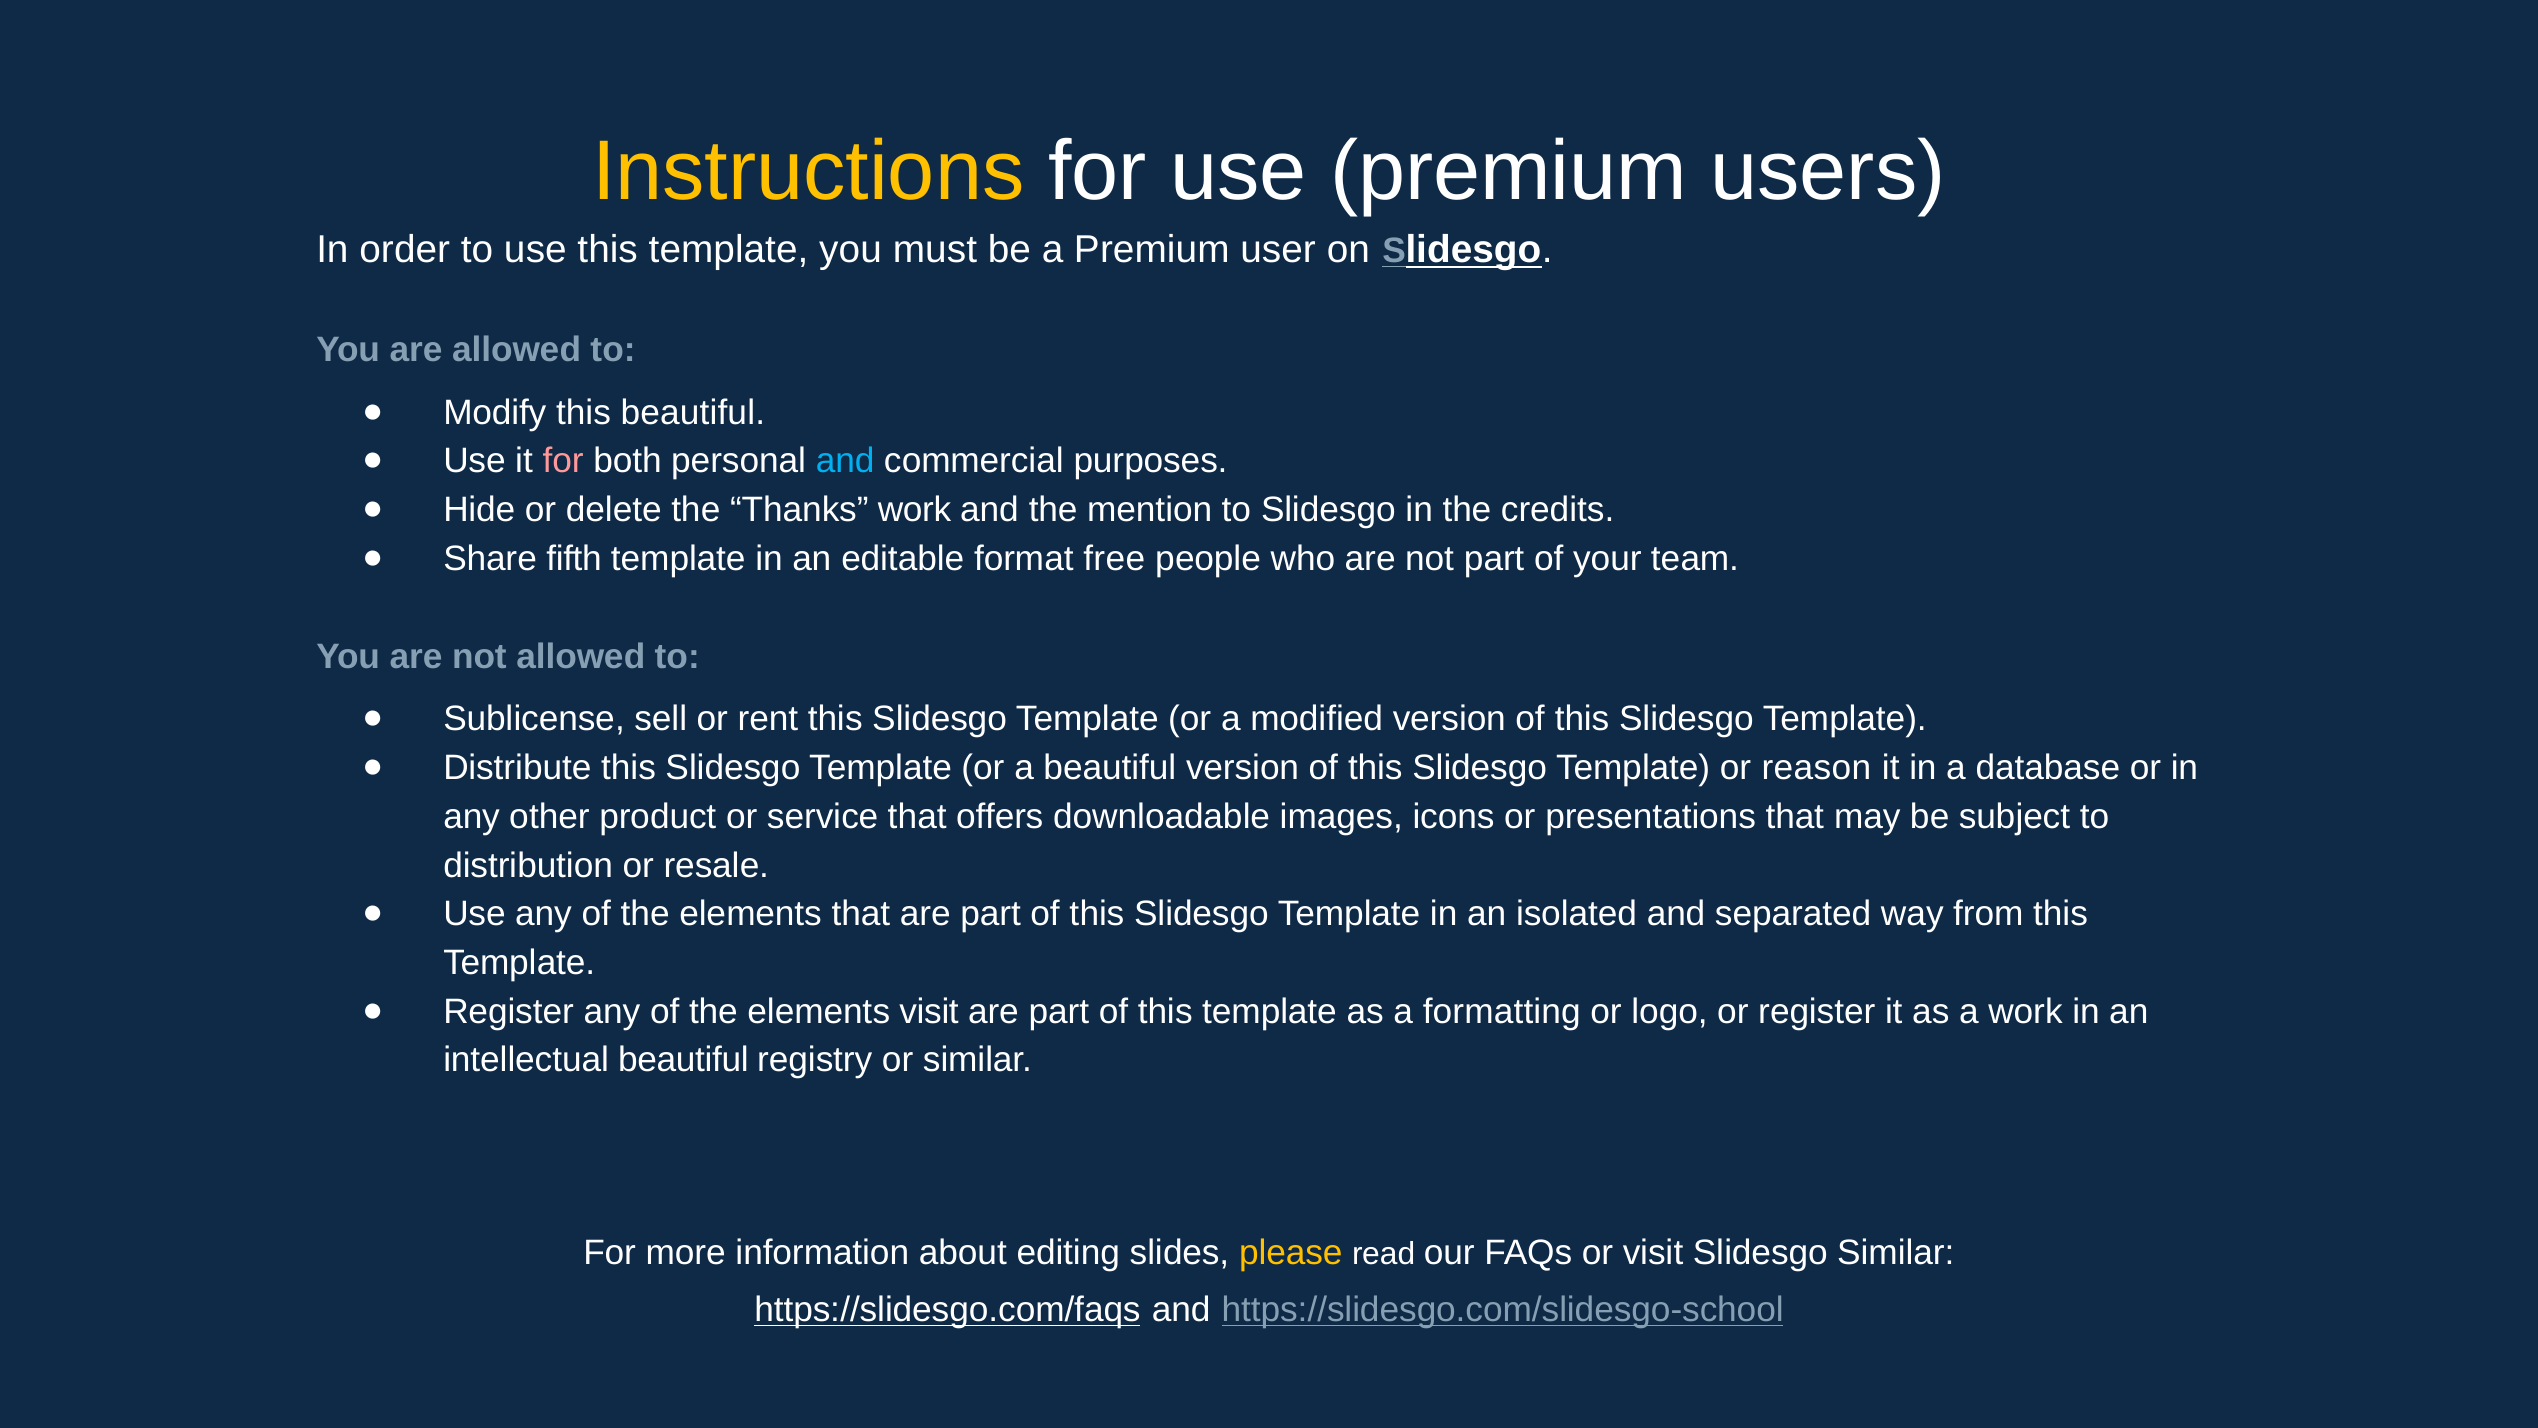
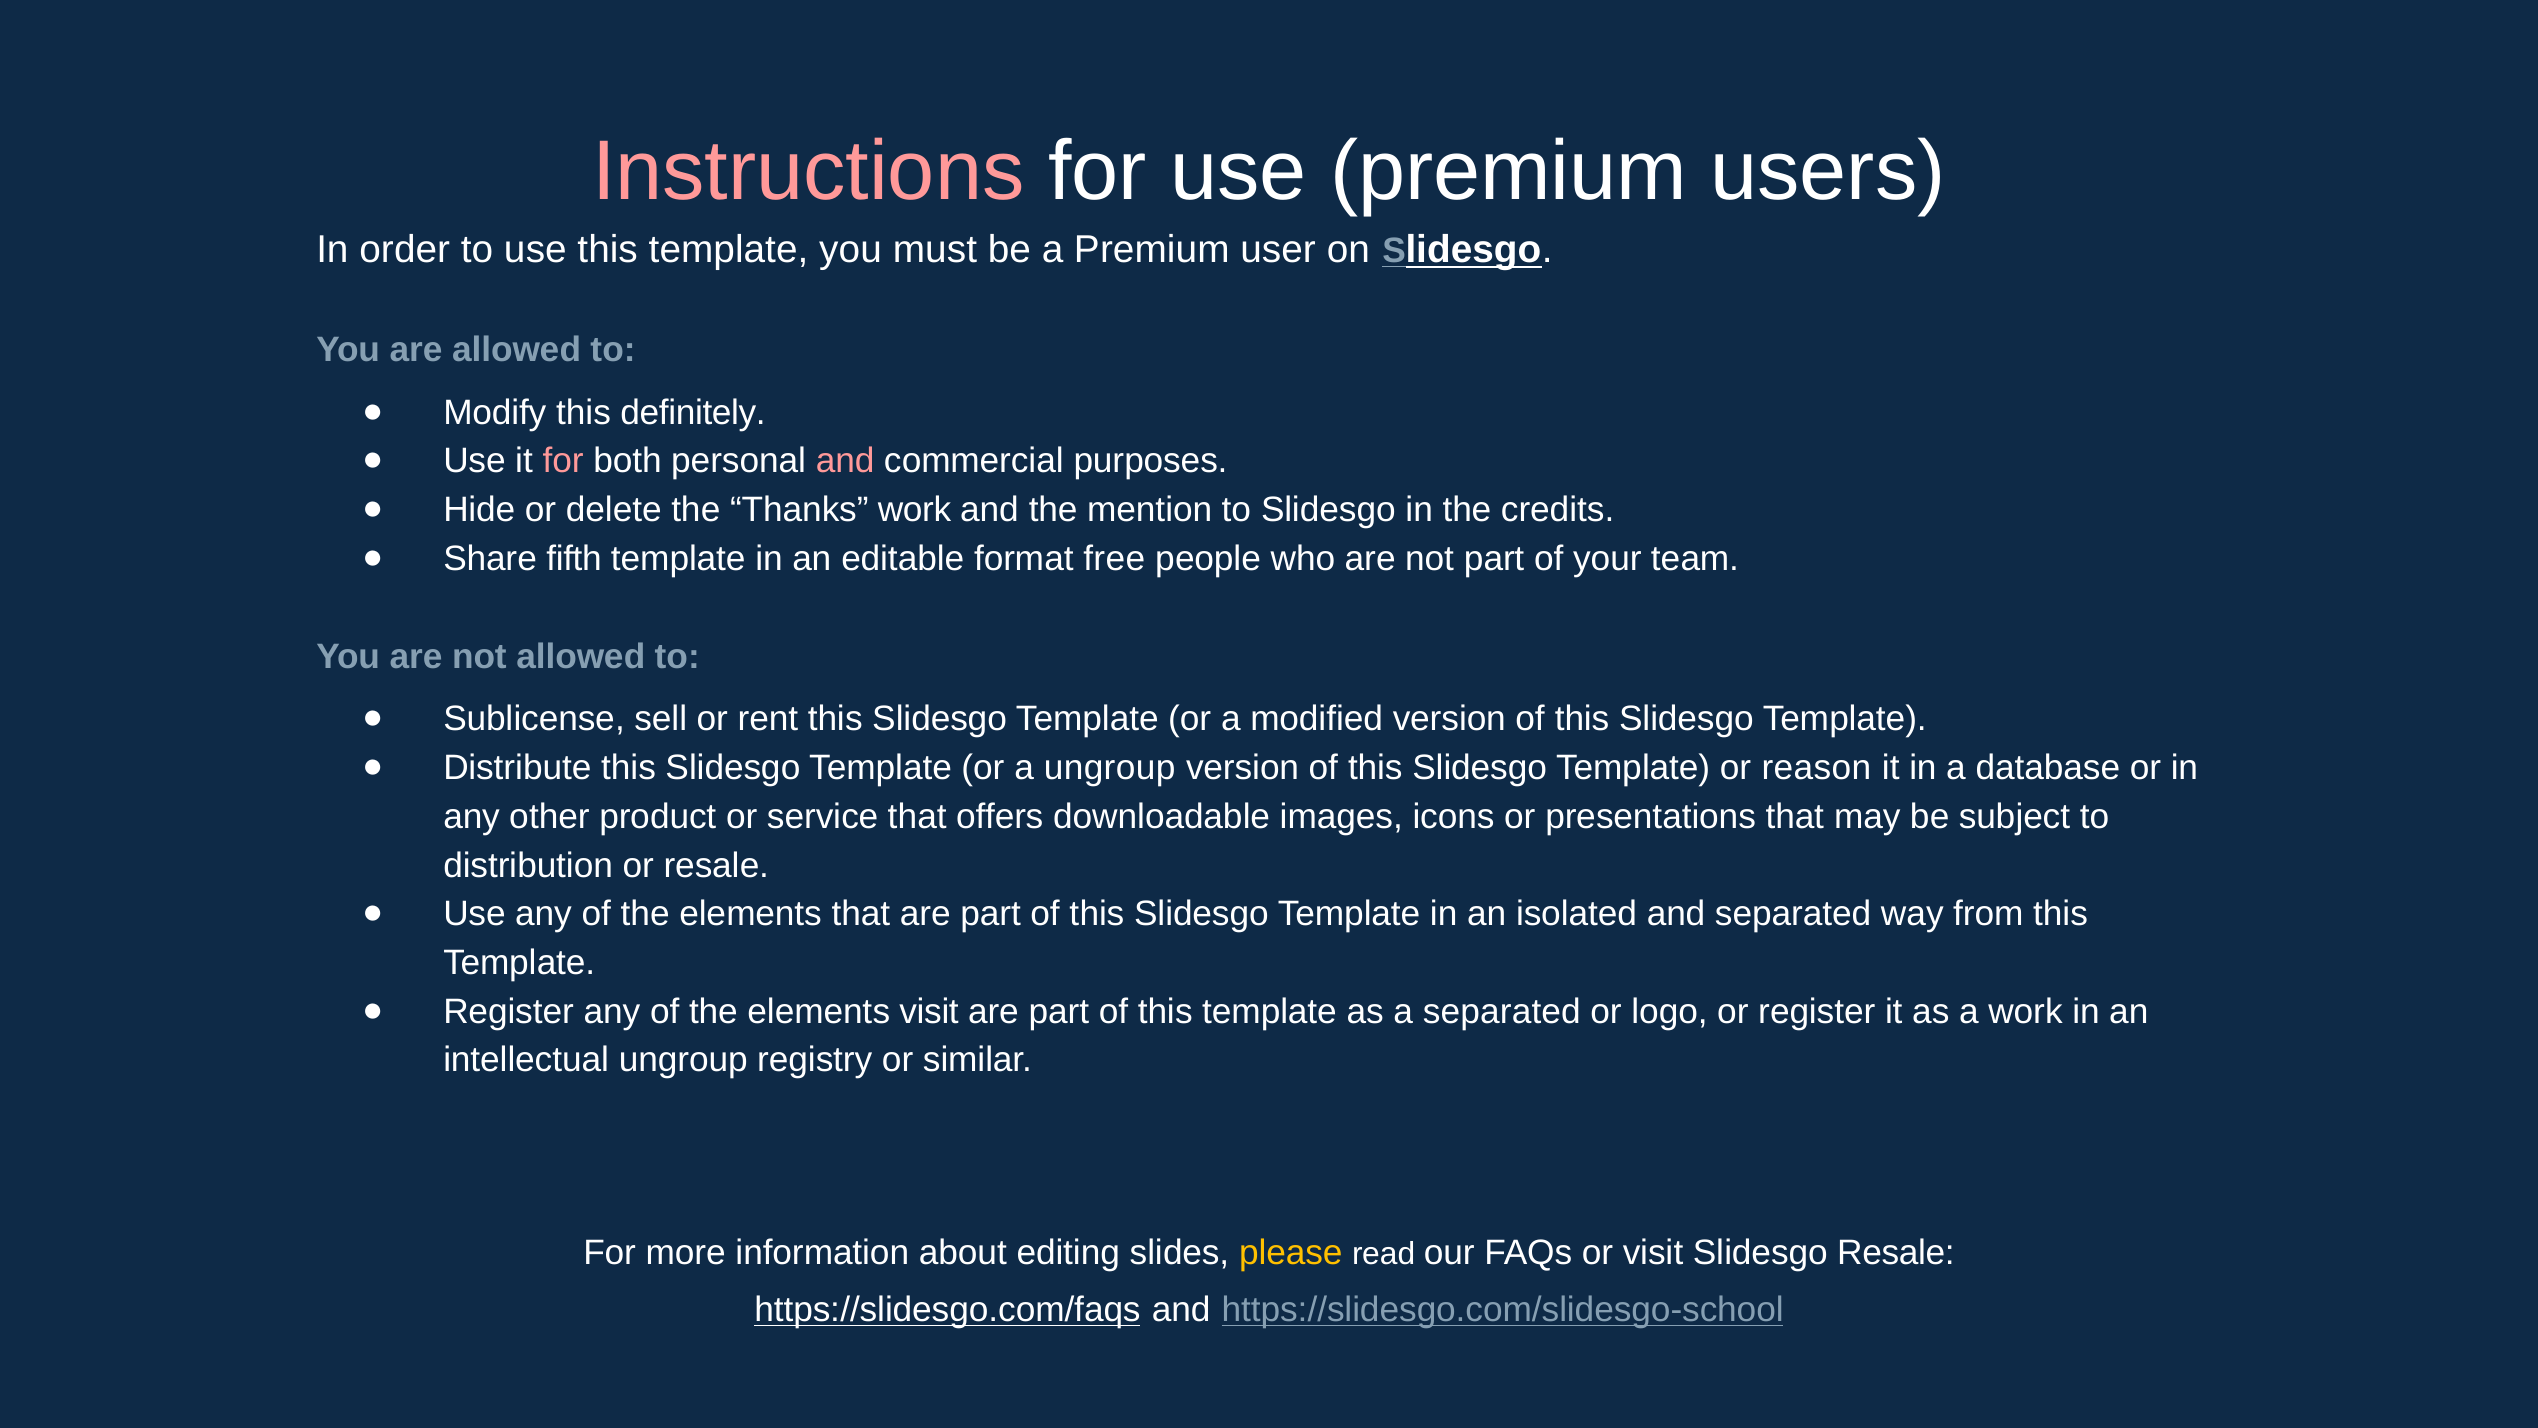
Instructions colour: yellow -> pink (808, 172)
this beautiful: beautiful -> definitely (693, 412)
and colour: light blue -> pink (845, 461)
a beautiful: beautiful -> ungroup (1110, 768)
a formatting: formatting -> separated (1502, 1011)
intellectual beautiful: beautiful -> ungroup (683, 1060)
Slidesgo Similar: Similar -> Resale (1896, 1253)
